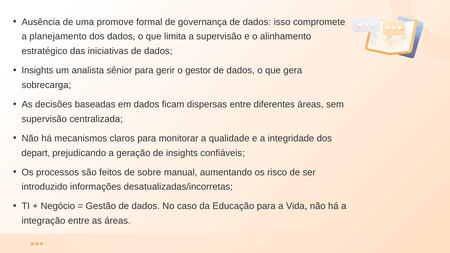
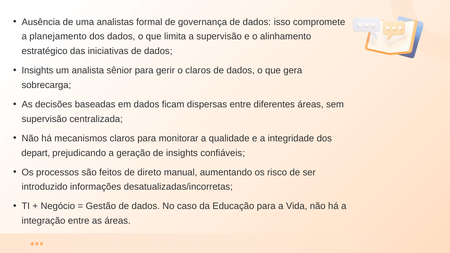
promove: promove -> analistas (115, 22)
o gestor: gestor -> claros (198, 71)
sobre: sobre -> direto (149, 172)
